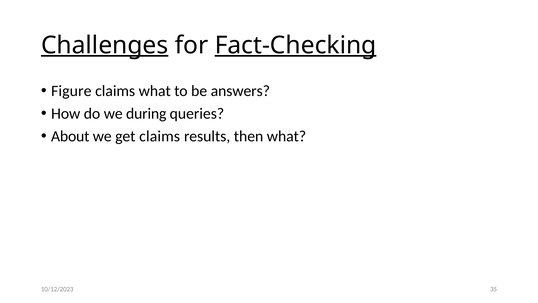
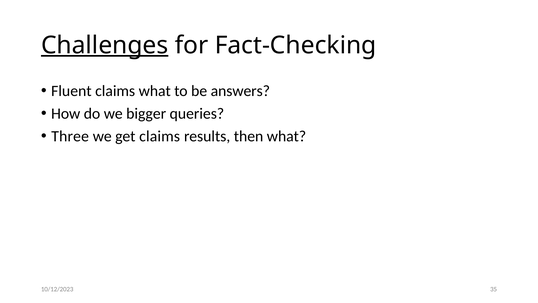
Fact-Checking underline: present -> none (296, 45)
Figure: Figure -> Fluent (71, 91)
during: during -> bigger (146, 114)
About: About -> Three (70, 136)
